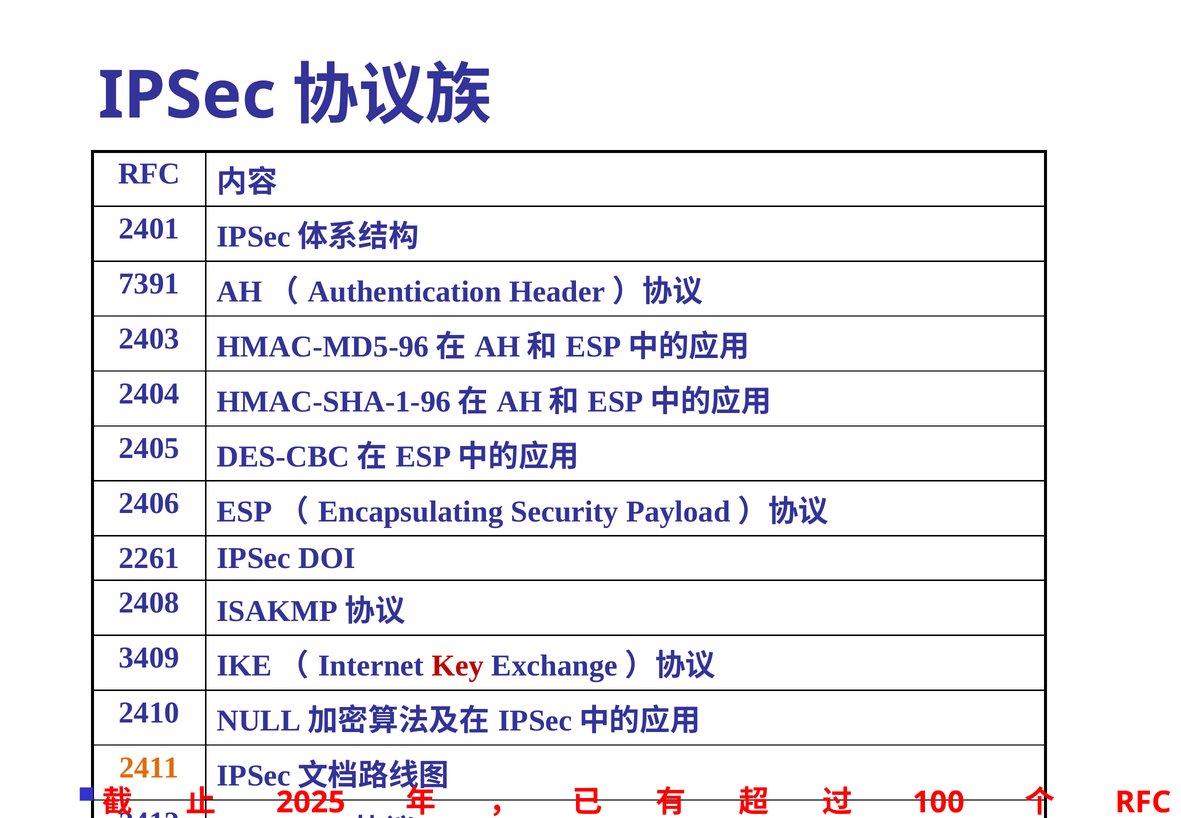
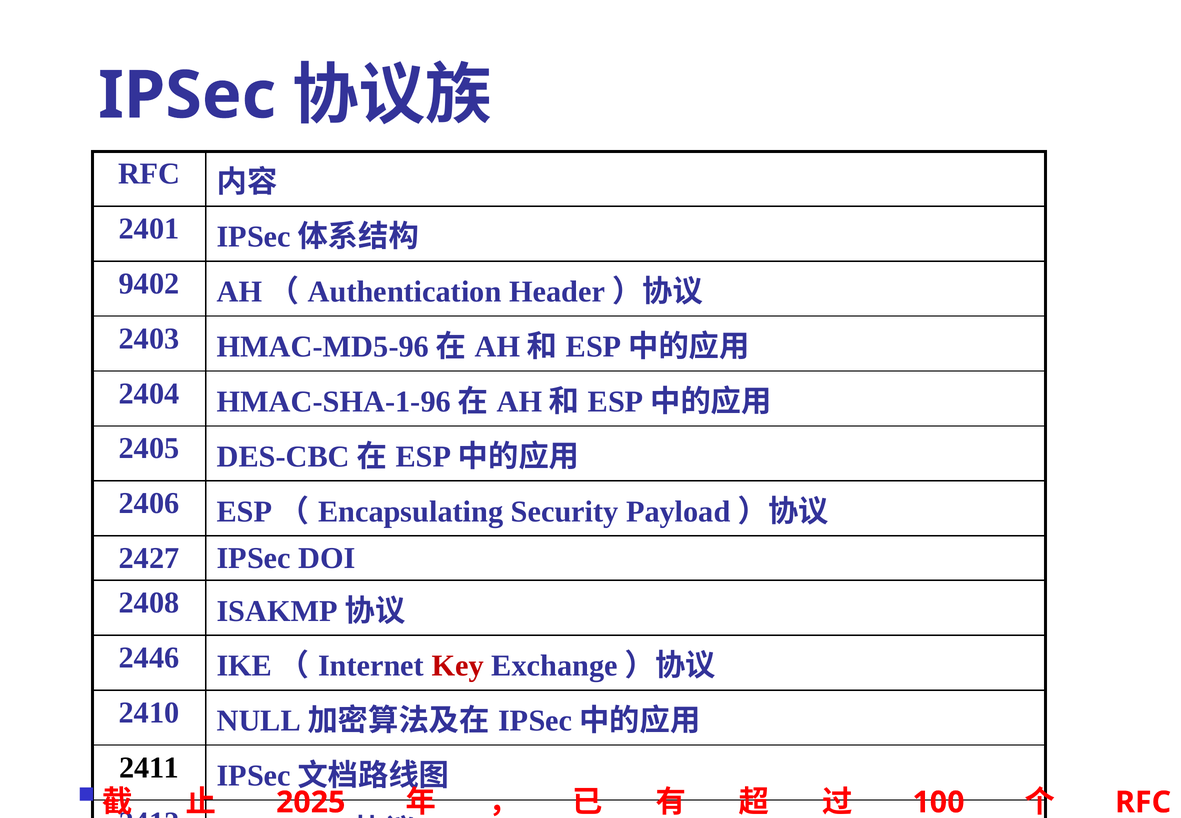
7391: 7391 -> 9402 (149, 284)
2261: 2261 -> 2427 (149, 558)
3409: 3409 -> 2446 (149, 657)
2411 colour: orange -> black (149, 767)
